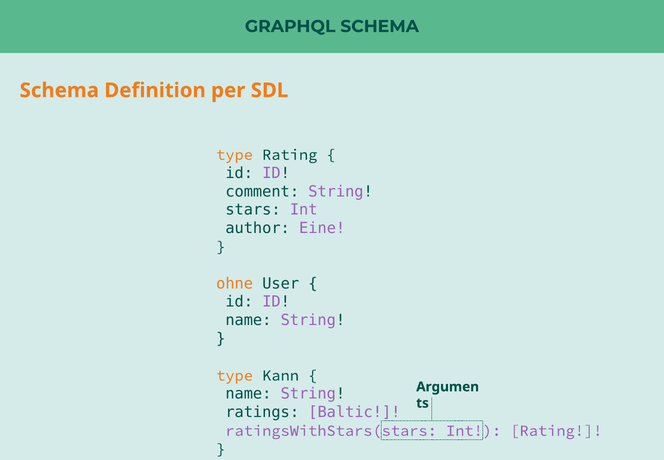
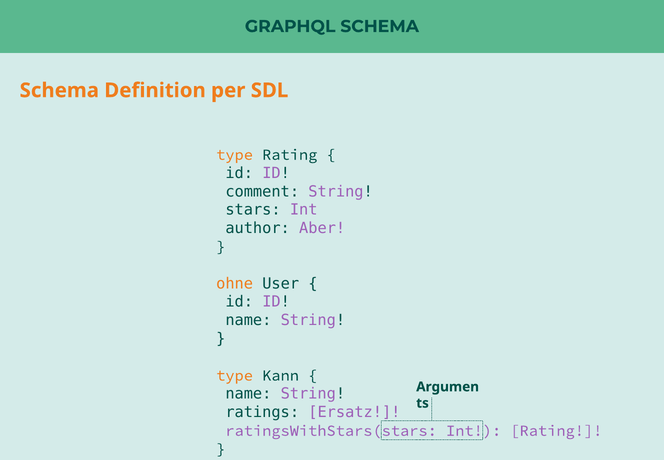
Eine: Eine -> Aber (322, 228)
Baltic: Baltic -> Ersatz (354, 412)
